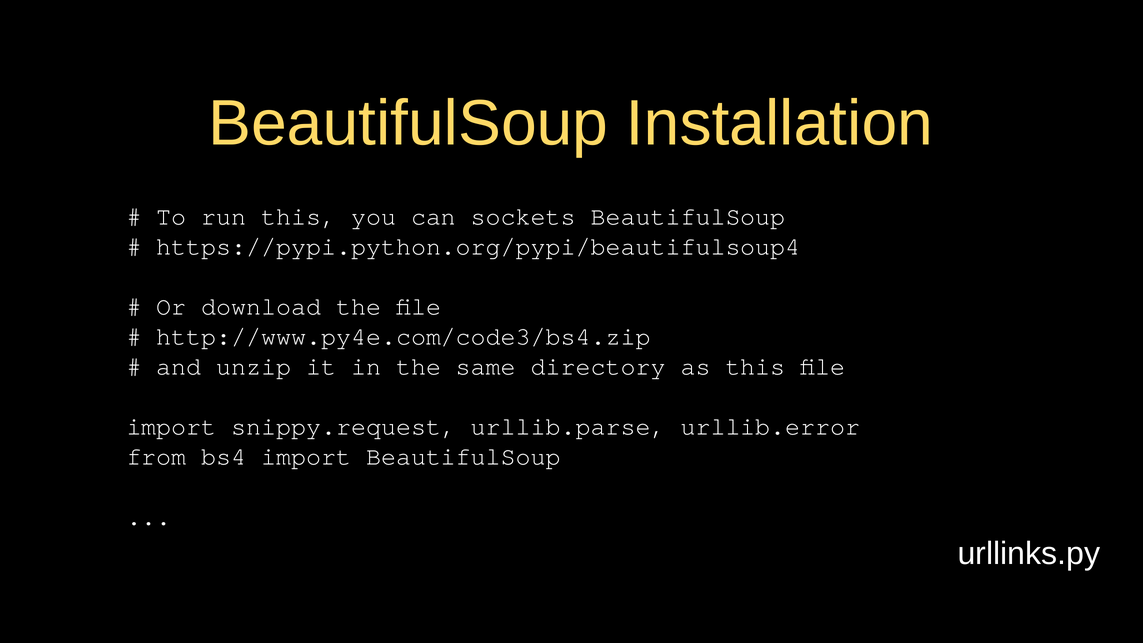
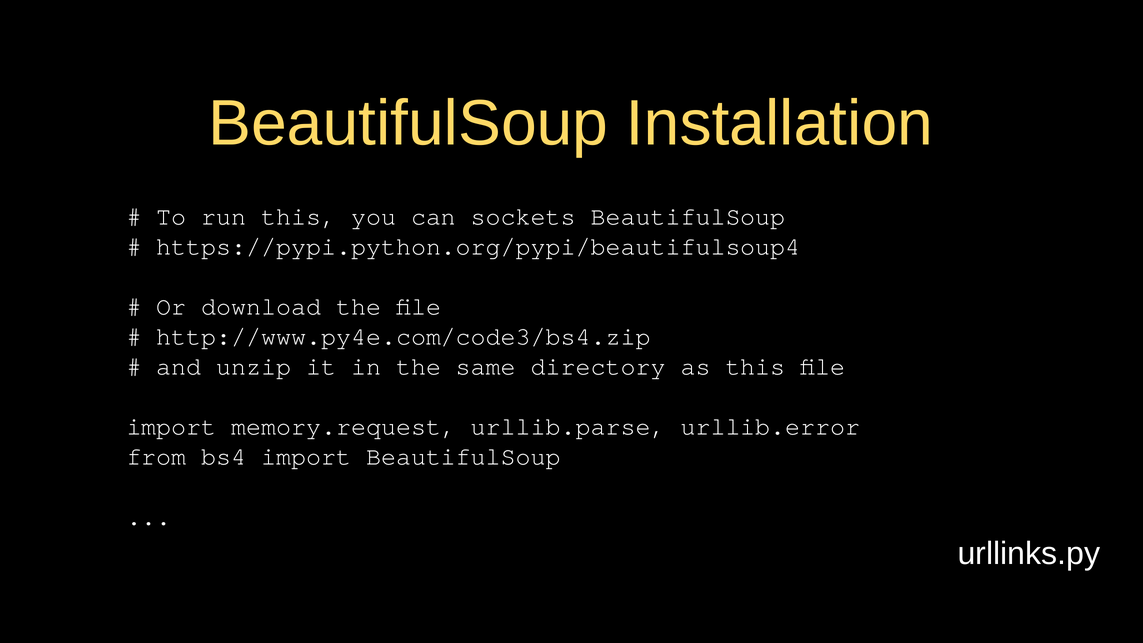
snippy.request: snippy.request -> memory.request (344, 427)
